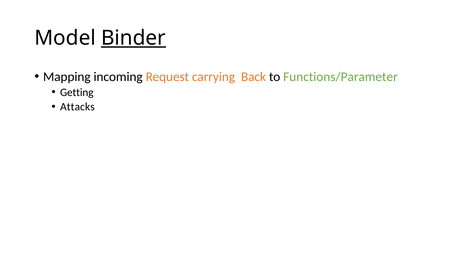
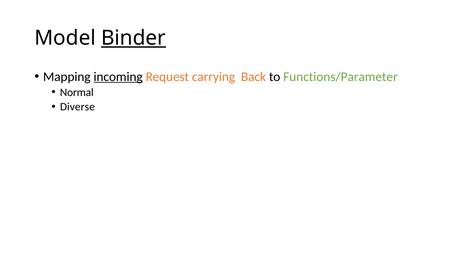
incoming underline: none -> present (118, 77)
Getting: Getting -> Normal (77, 92)
Attacks: Attacks -> Diverse (77, 107)
